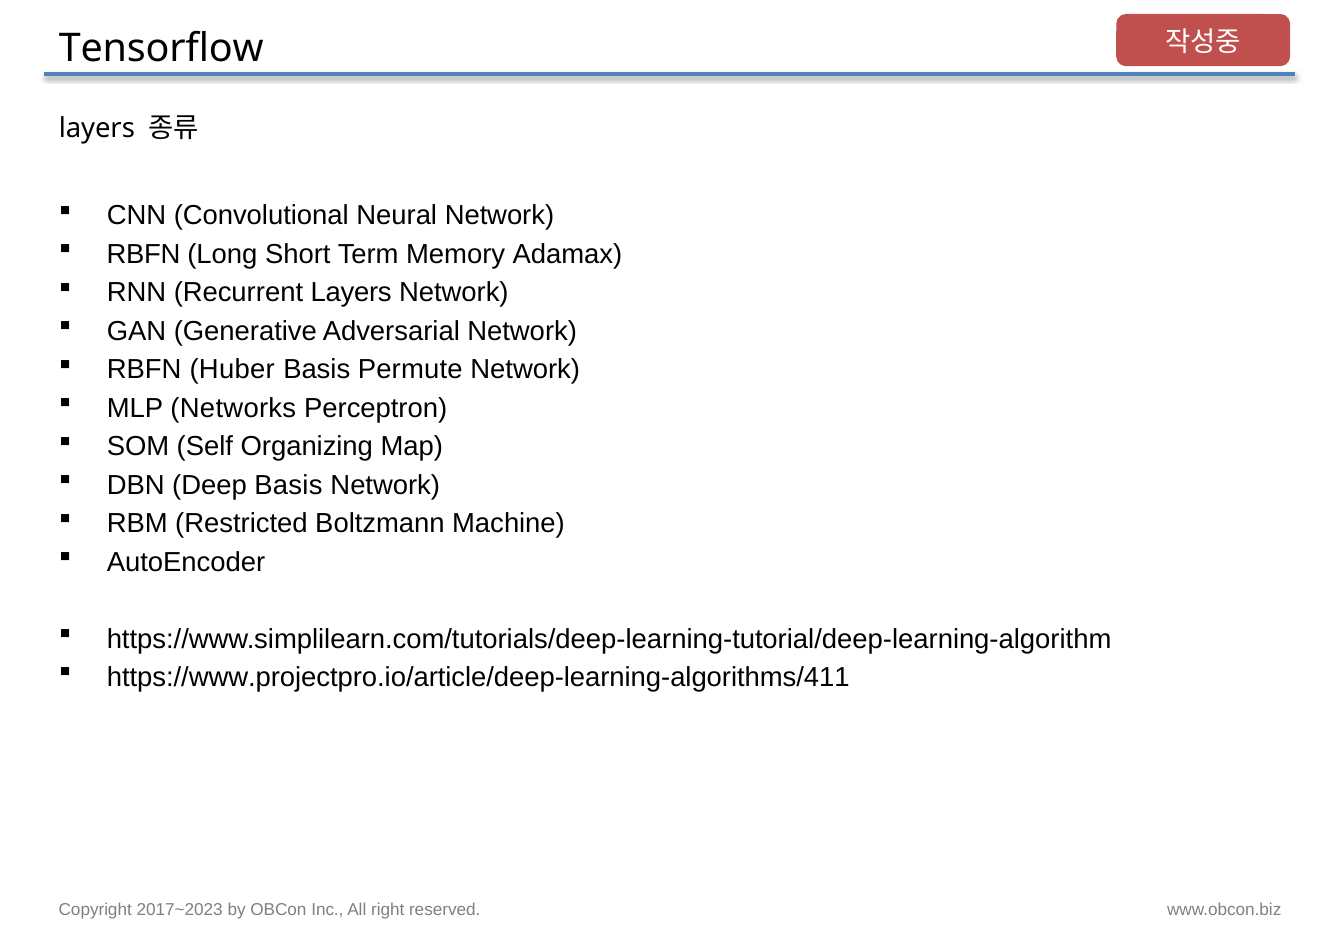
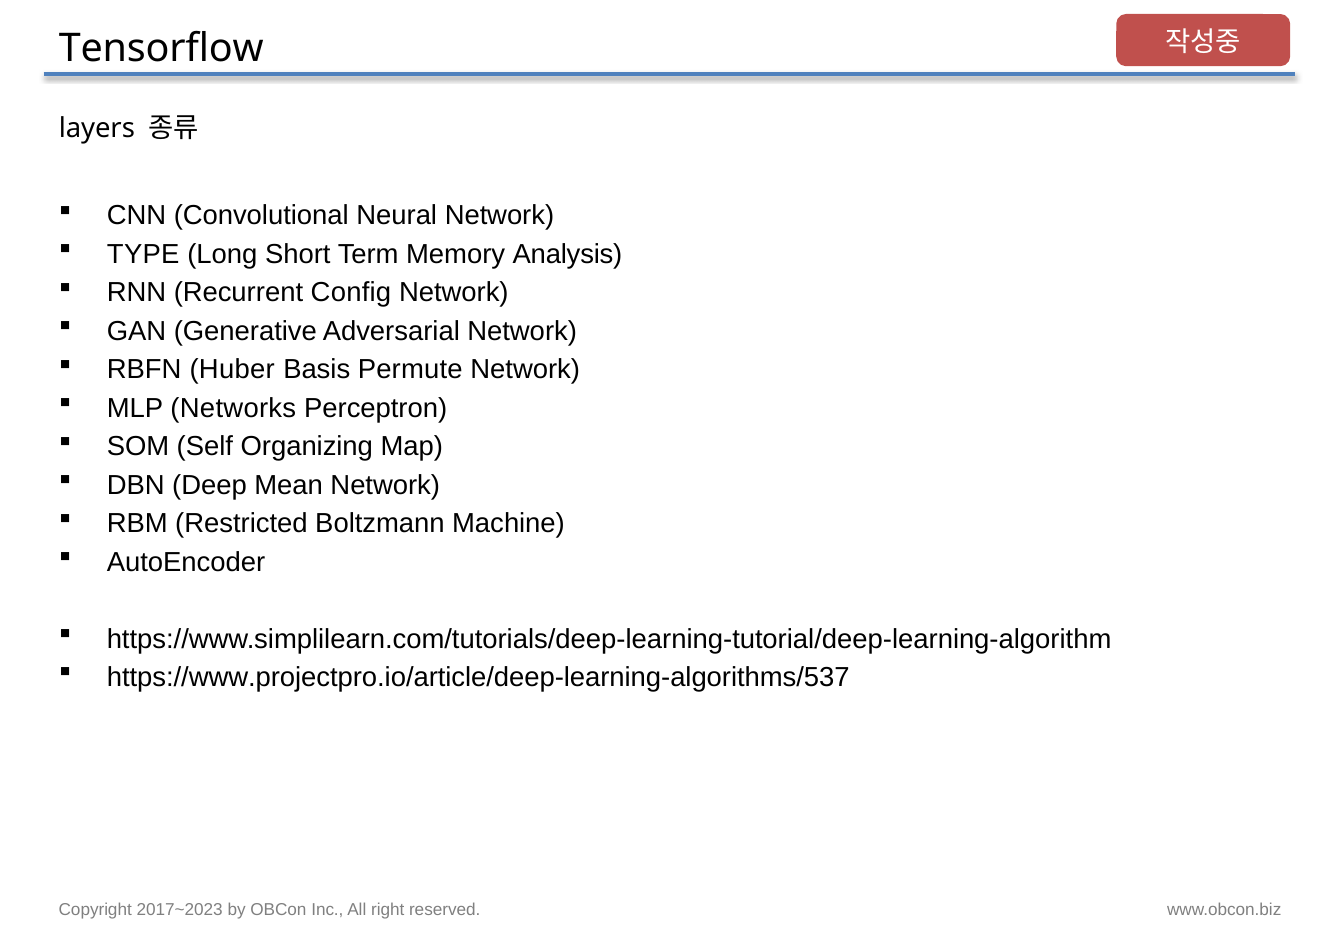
RBFN: RBFN -> TYPE (143, 254)
Adamax: Adamax -> Analysis (568, 254)
Recurrent Layers: Layers -> Config (351, 293)
Deep Basis: Basis -> Mean (289, 485)
https://www.projectpro.io/article/deep-learning-algorithms/411: https://www.projectpro.io/article/deep-learning-algorithms/411 -> https://www.projectpro.io/article/deep-learning-algorithms/537 (478, 677)
